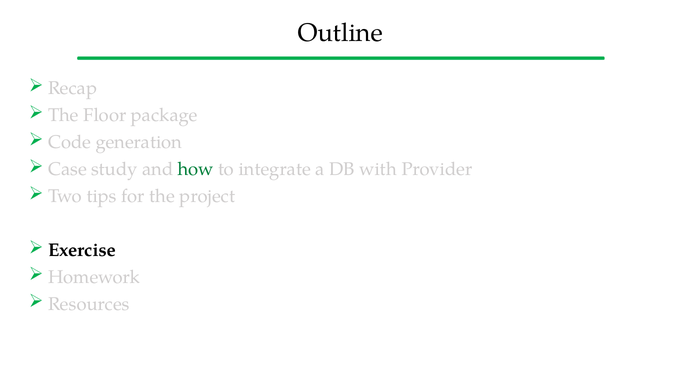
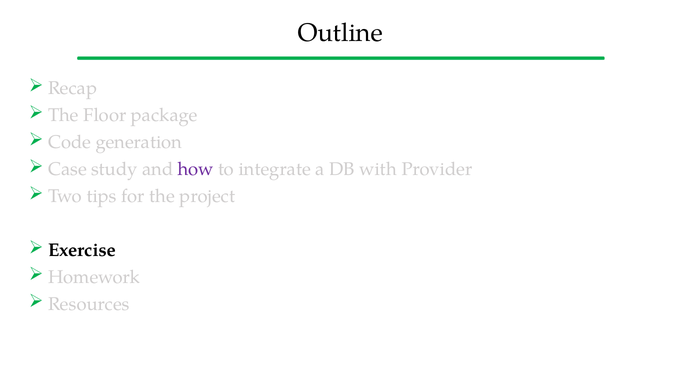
how colour: green -> purple (196, 169)
